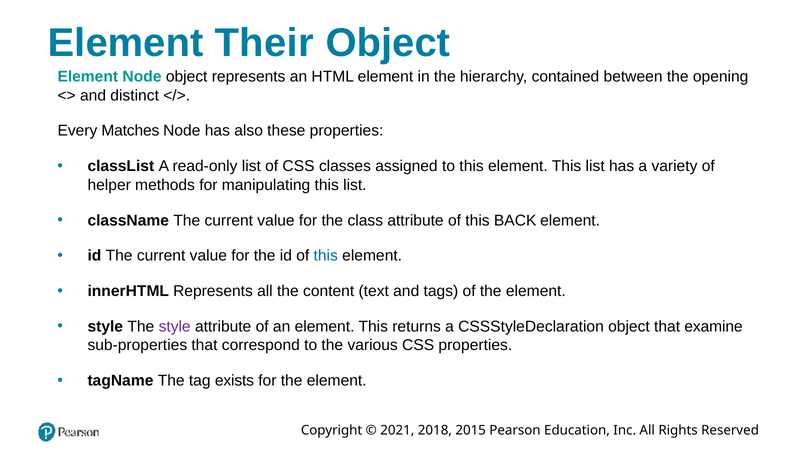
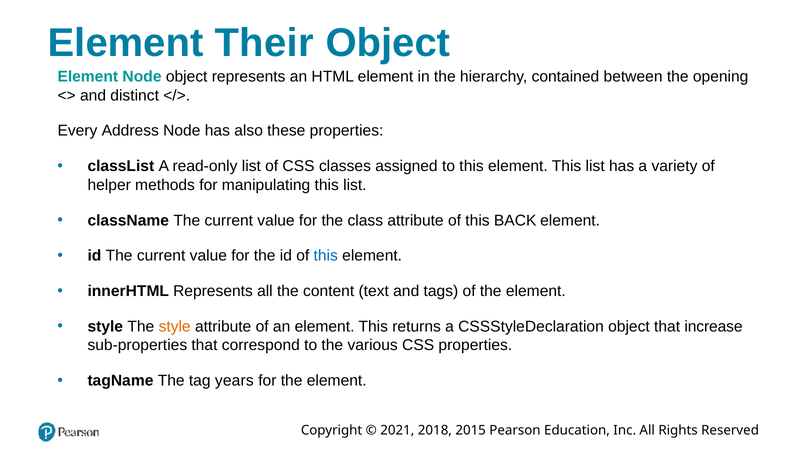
Matches: Matches -> Address (130, 131)
style colour: purple -> orange (175, 326)
examine: examine -> increase (713, 326)
exists: exists -> years (234, 380)
